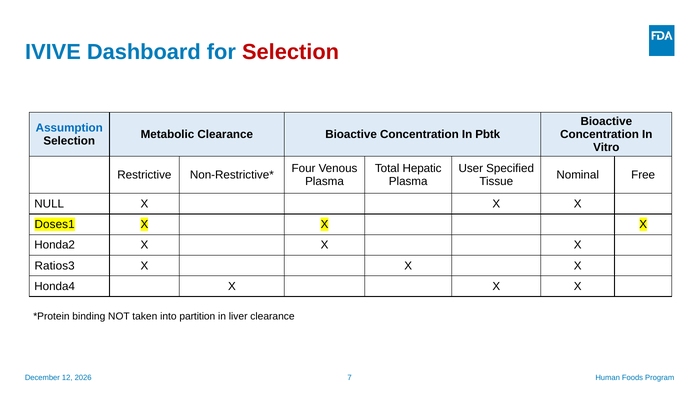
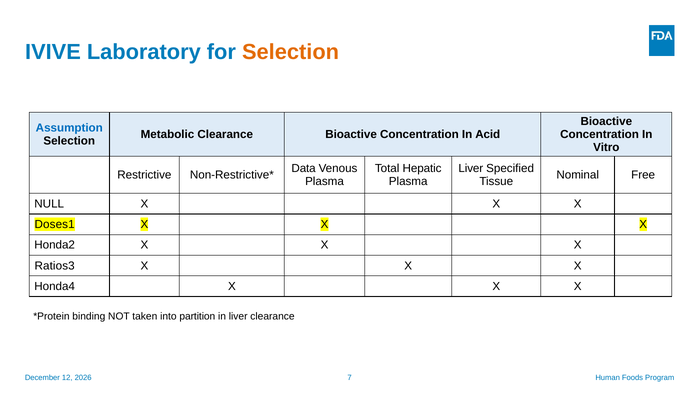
Dashboard: Dashboard -> Laboratory (144, 52)
Selection colour: red -> orange (291, 52)
Pbtk: Pbtk -> Acid (488, 134)
Four: Four -> Data (304, 169)
User: User -> Liver (471, 169)
